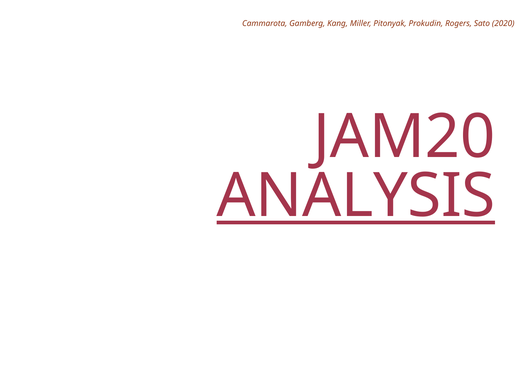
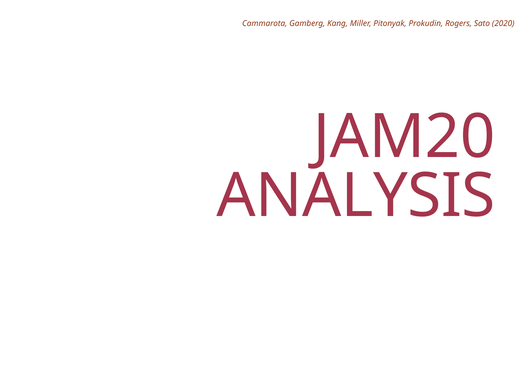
ANALYSIS underline: present -> none (356, 196)
